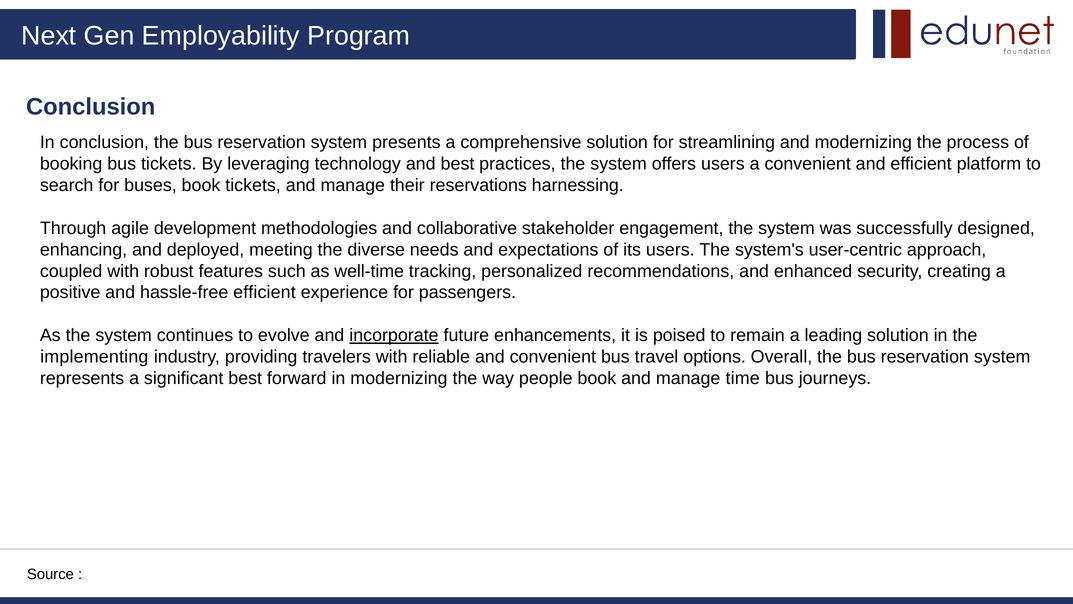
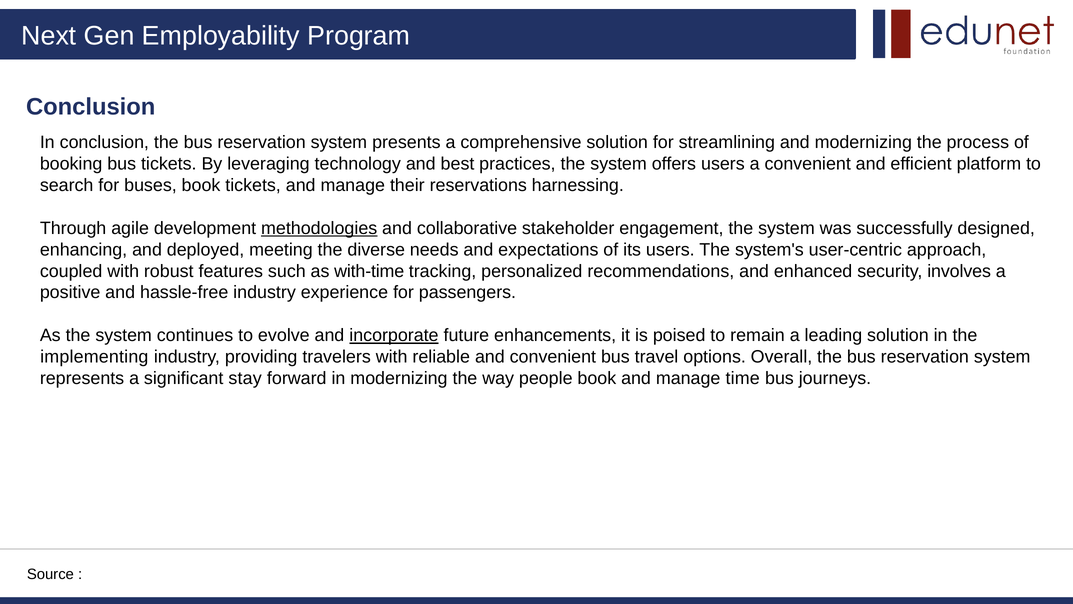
methodologies underline: none -> present (319, 228)
well-time: well-time -> with-time (369, 271)
creating: creating -> involves (959, 271)
hassle-free efficient: efficient -> industry (265, 292)
significant best: best -> stay (245, 378)
